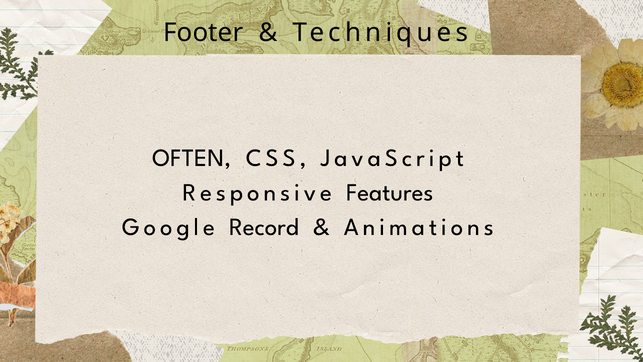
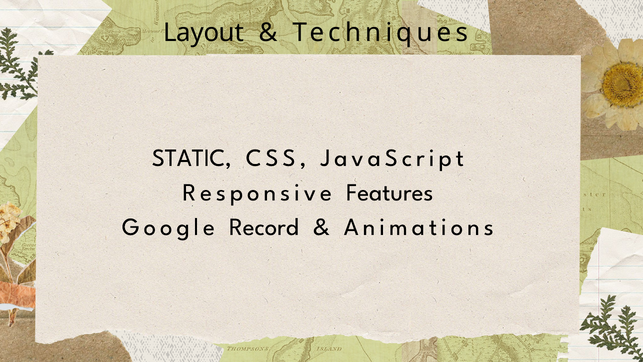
Footer: Footer -> Layout (204, 33)
OFTEN: OFTEN -> STATIC (192, 158)
